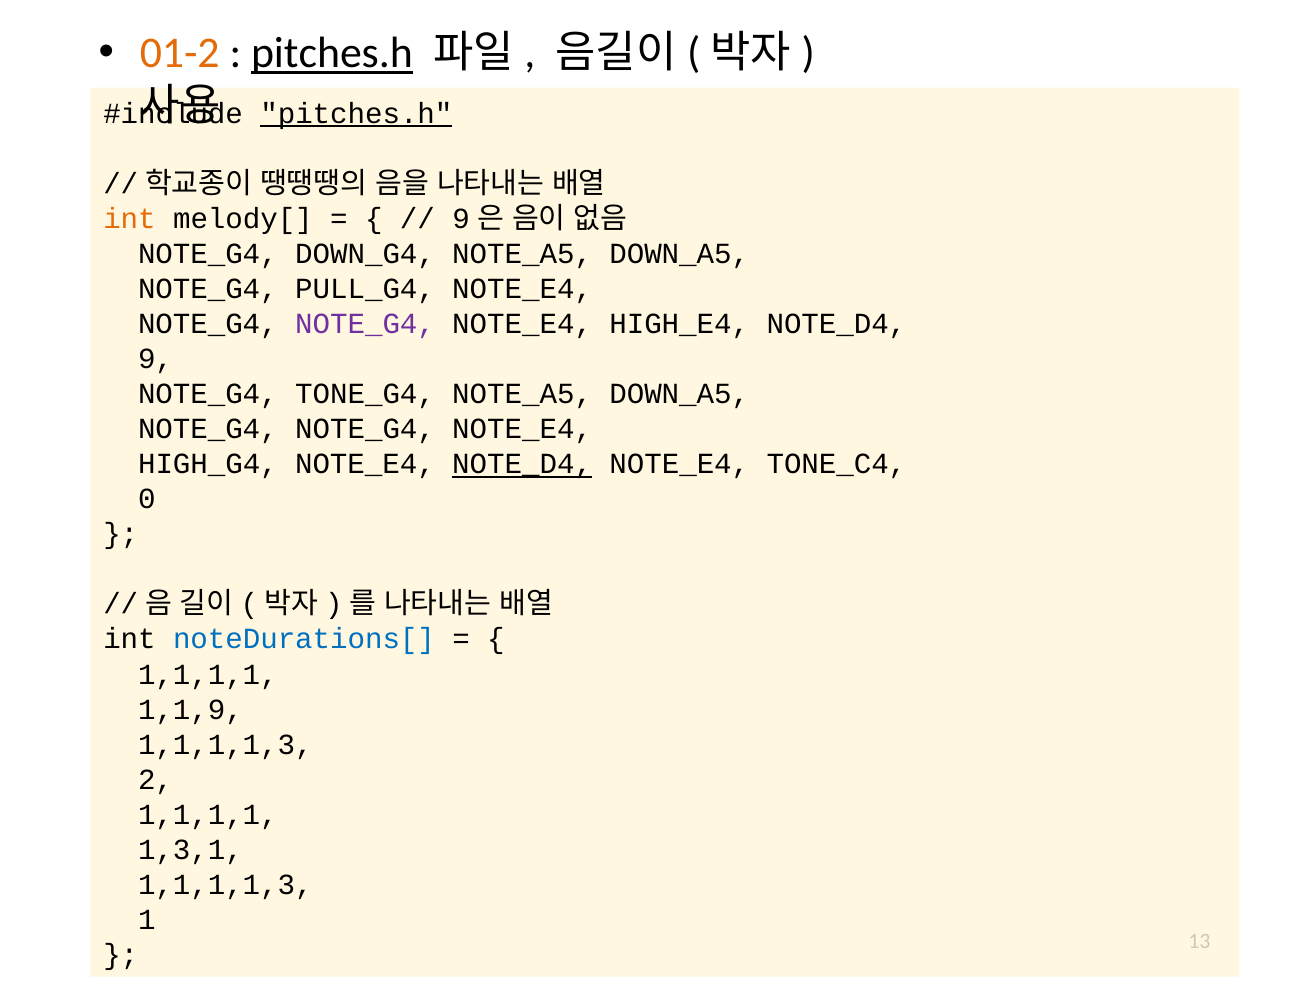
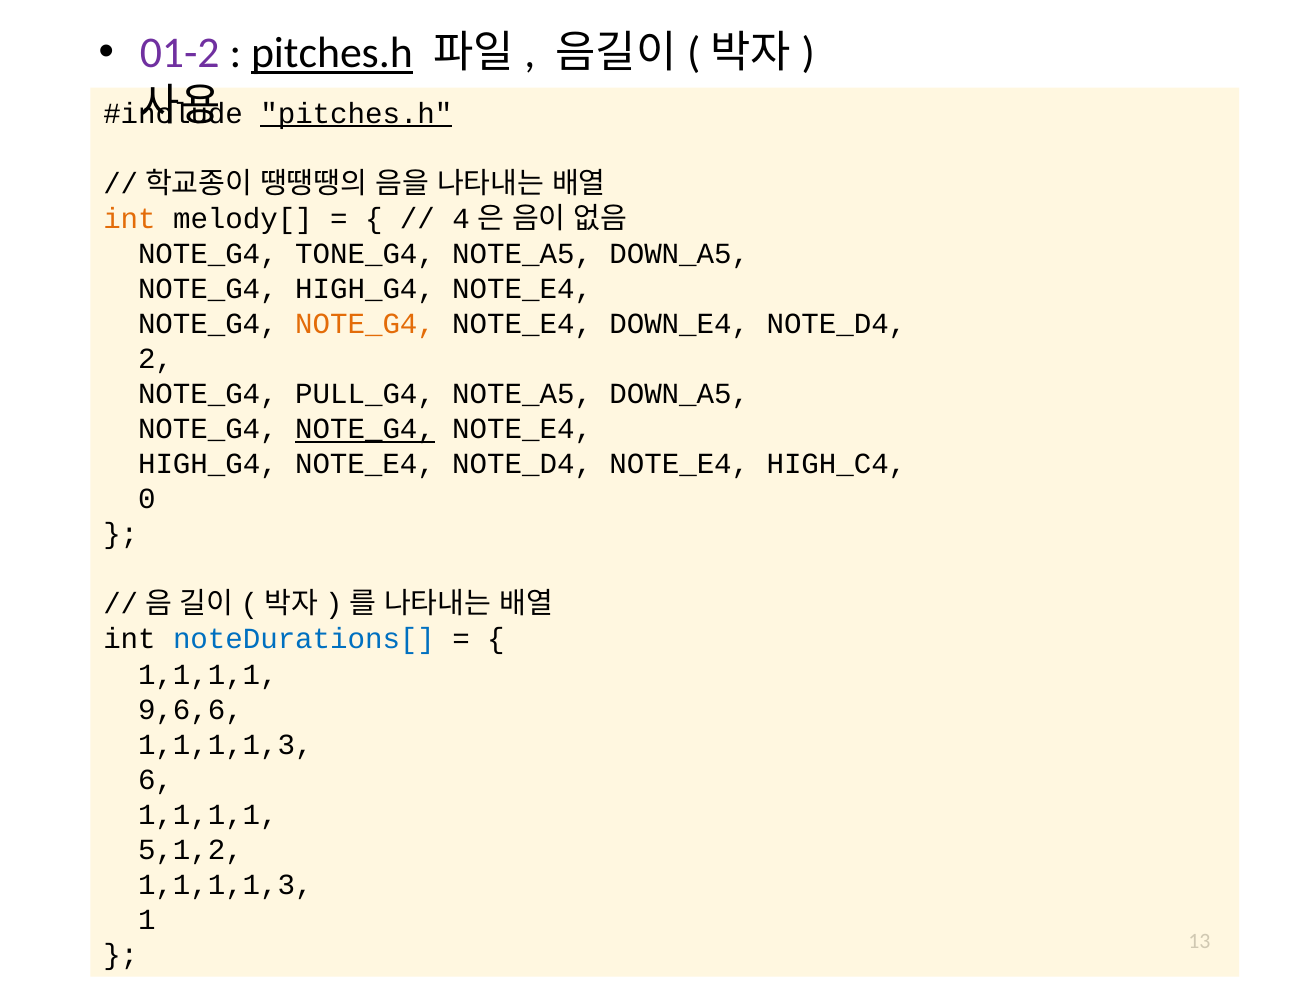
01-2 colour: orange -> purple (180, 53)
9: 9 -> 4 (461, 219)
DOWN_G4: DOWN_G4 -> TONE_G4 (365, 254)
NOTE_G4 PULL_G4: PULL_G4 -> HIGH_G4 (365, 289)
NOTE_G4 colour: purple -> orange (365, 324)
HIGH_E4: HIGH_E4 -> DOWN_E4 (679, 324)
9: 9 -> 2 (156, 359)
TONE_G4: TONE_G4 -> PULL_G4 (365, 394)
NOTE_G4 underline: none -> present (365, 429)
NOTE_D4 underline: present -> none (522, 464)
TONE_C4: TONE_C4 -> HIGH_C4 (836, 464)
1,1,9: 1,1,9 -> 9,6,6 (190, 709)
2: 2 -> 6 (156, 779)
1,3,1: 1,3,1 -> 5,1,2 (190, 849)
